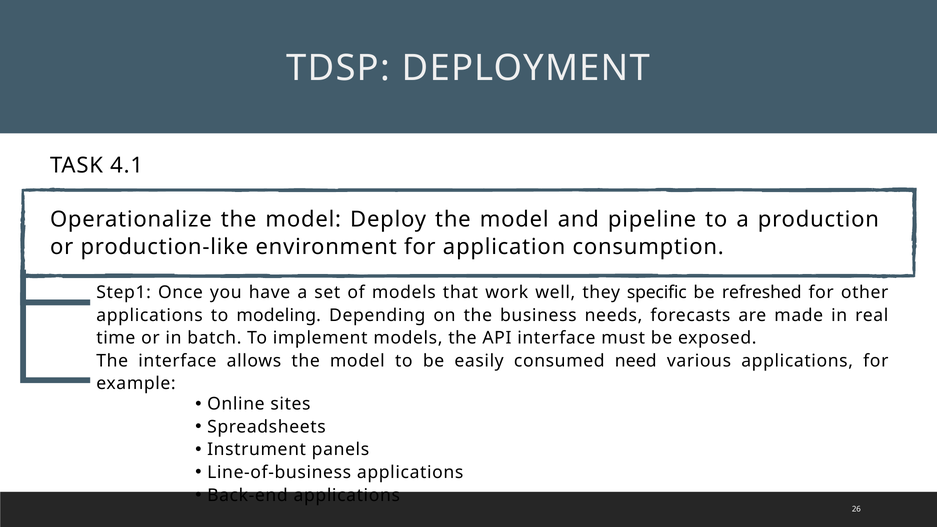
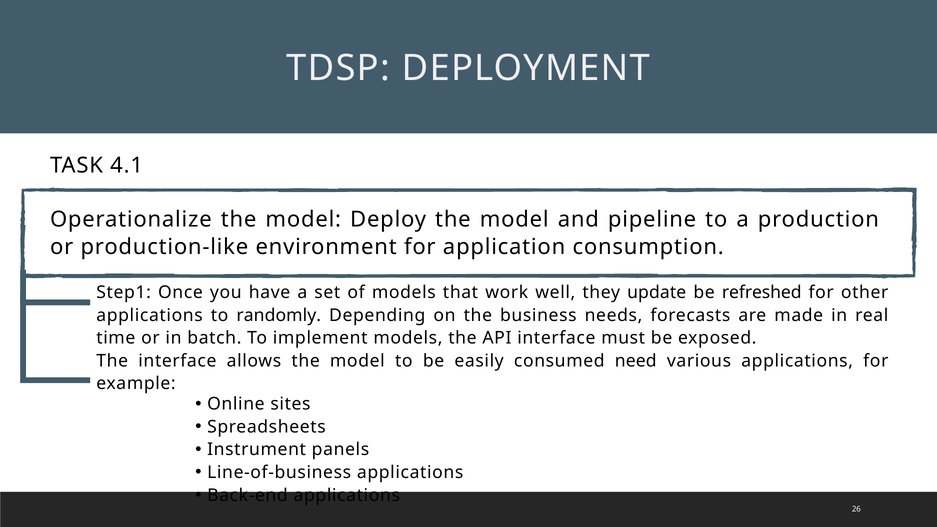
specific: specific -> update (657, 293)
modeling: modeling -> randomly (279, 315)
